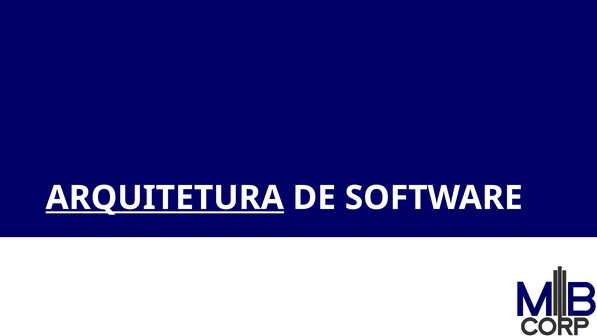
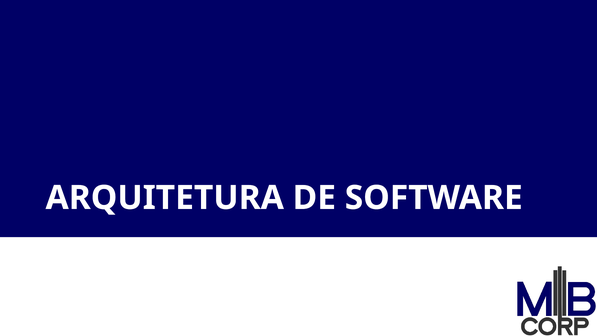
ARQUITETURA underline: present -> none (165, 198)
